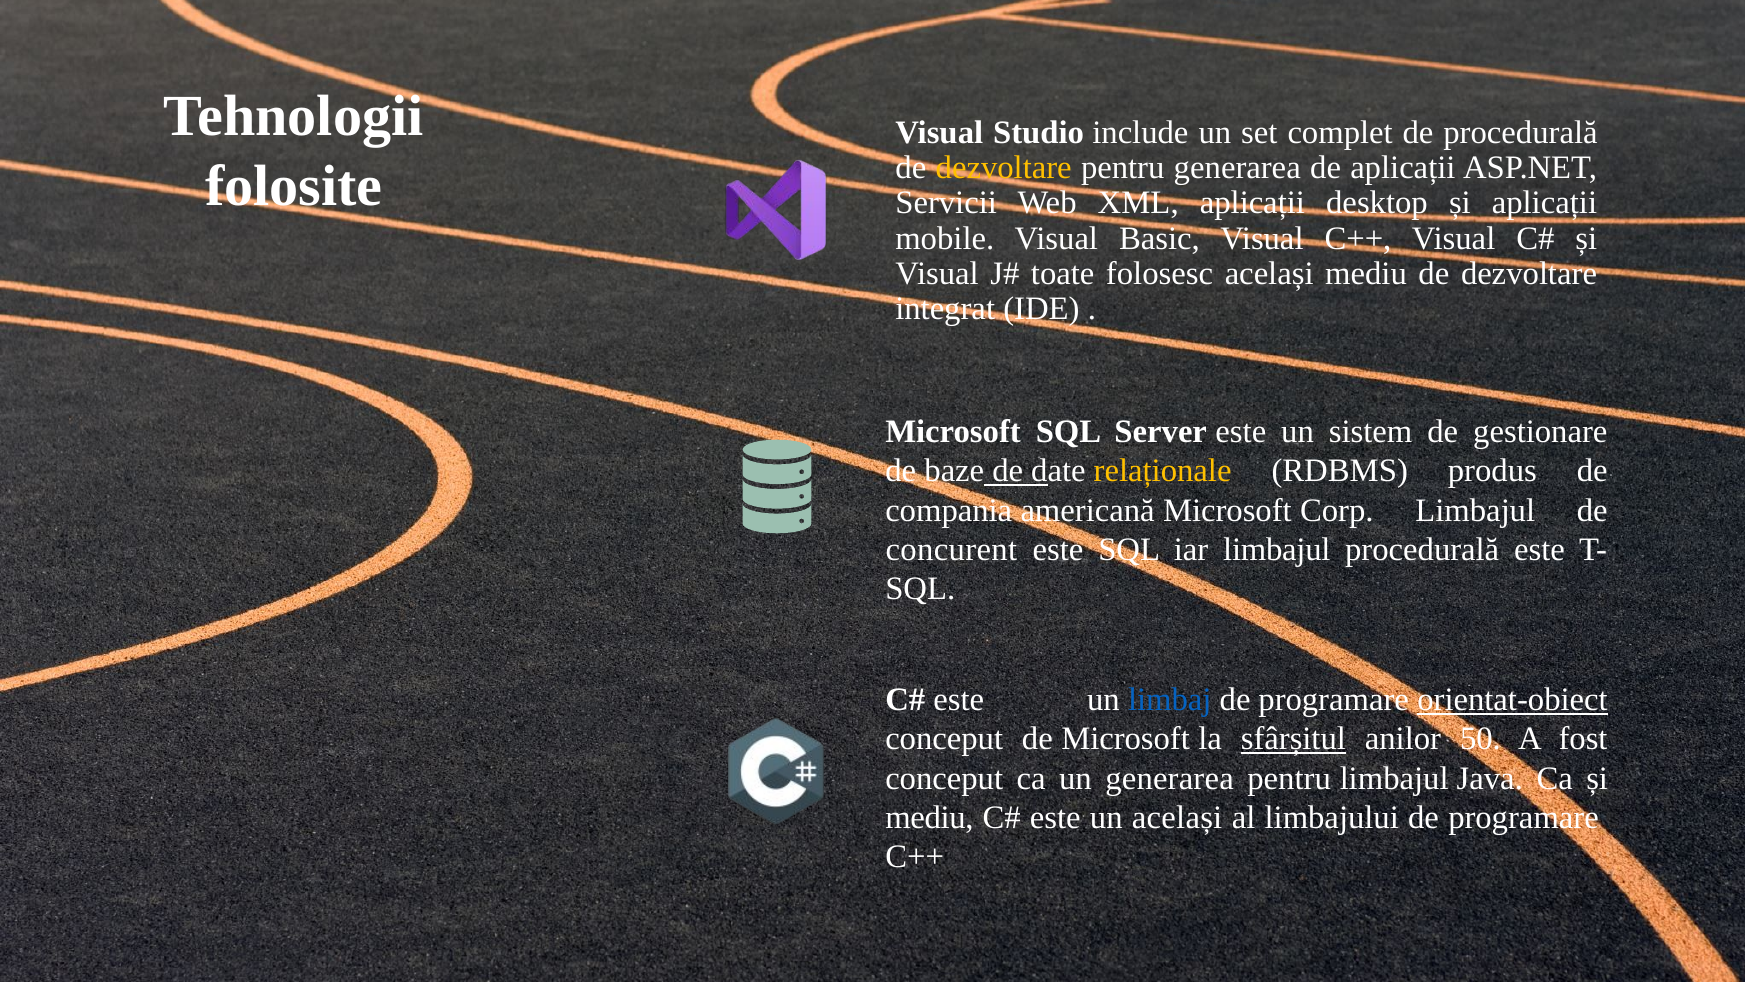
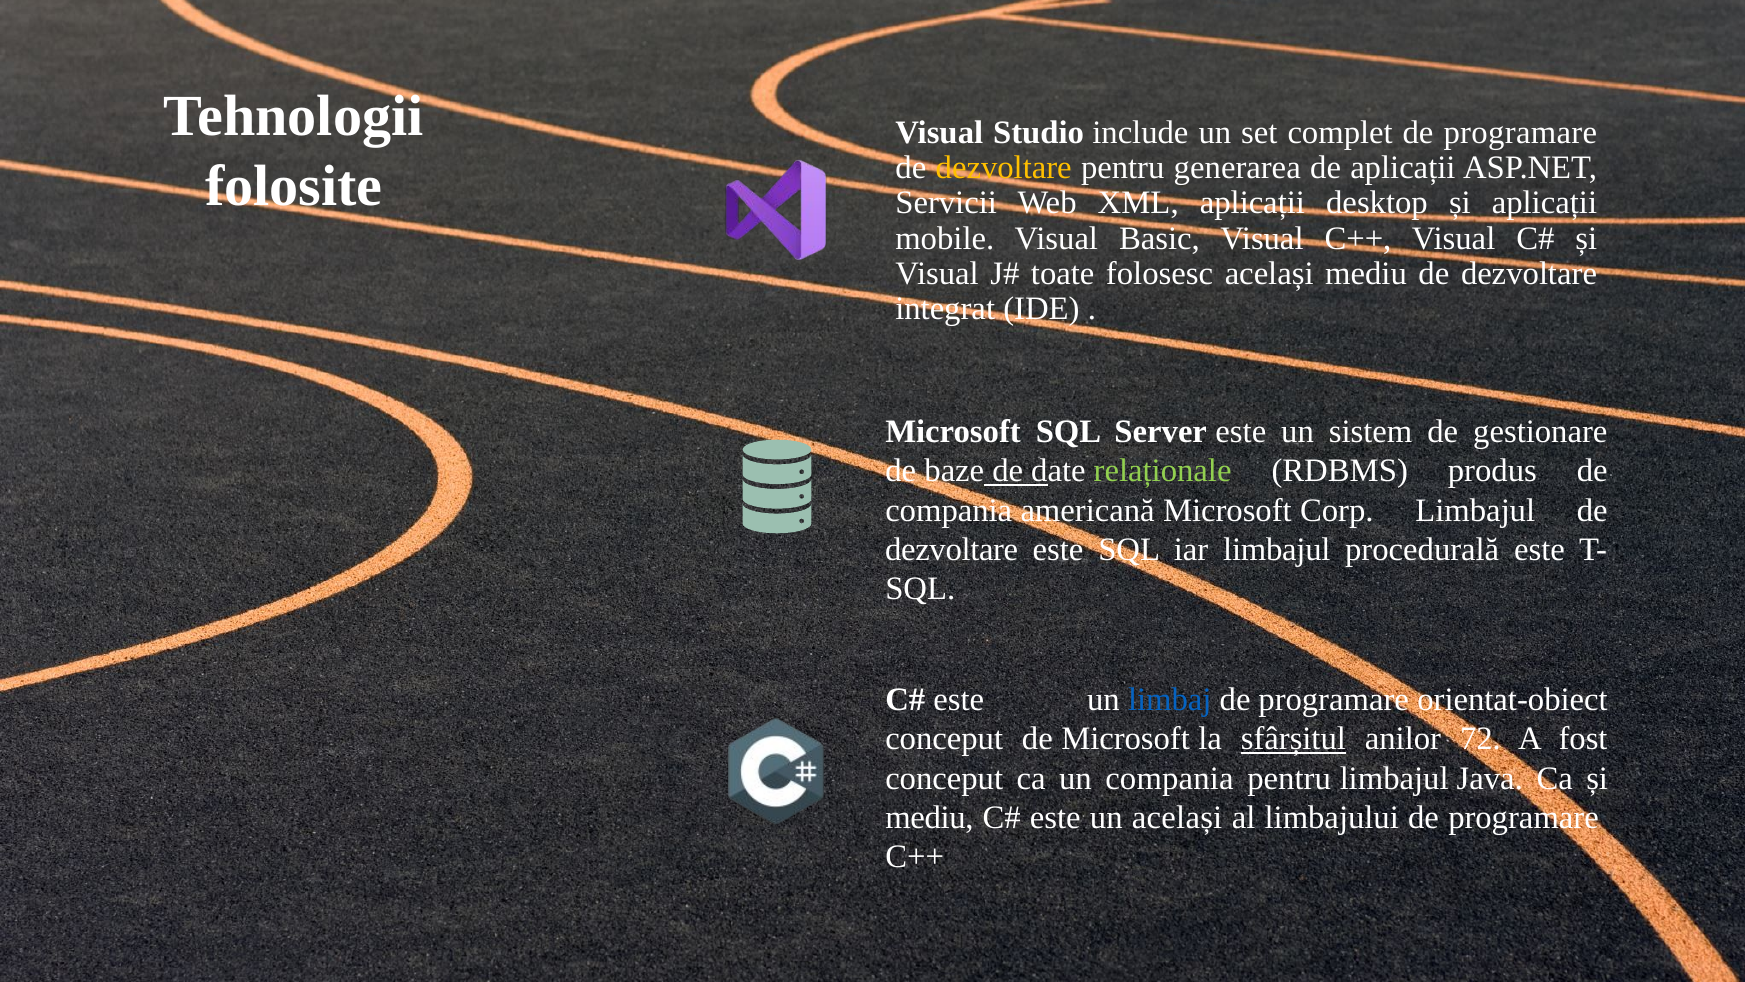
complet de procedurală: procedurală -> programare (1520, 132)
relaționale colour: yellow -> light green (1163, 471)
concurent: concurent -> dezvoltare (952, 549)
orientat-obiect underline: present -> none (1513, 699)
50: 50 -> 72 (1480, 739)
un generarea: generarea -> compania (1170, 778)
